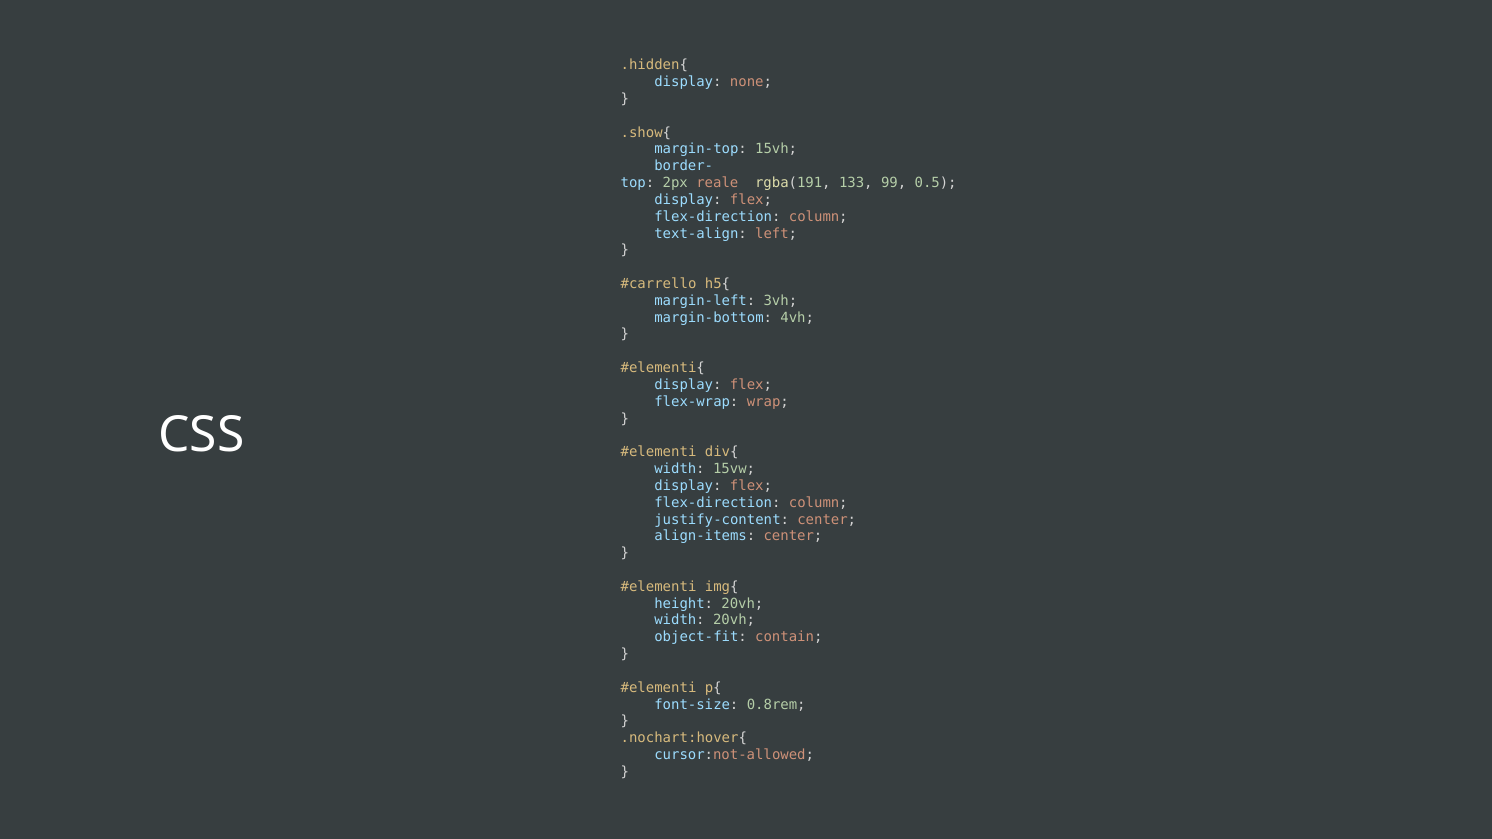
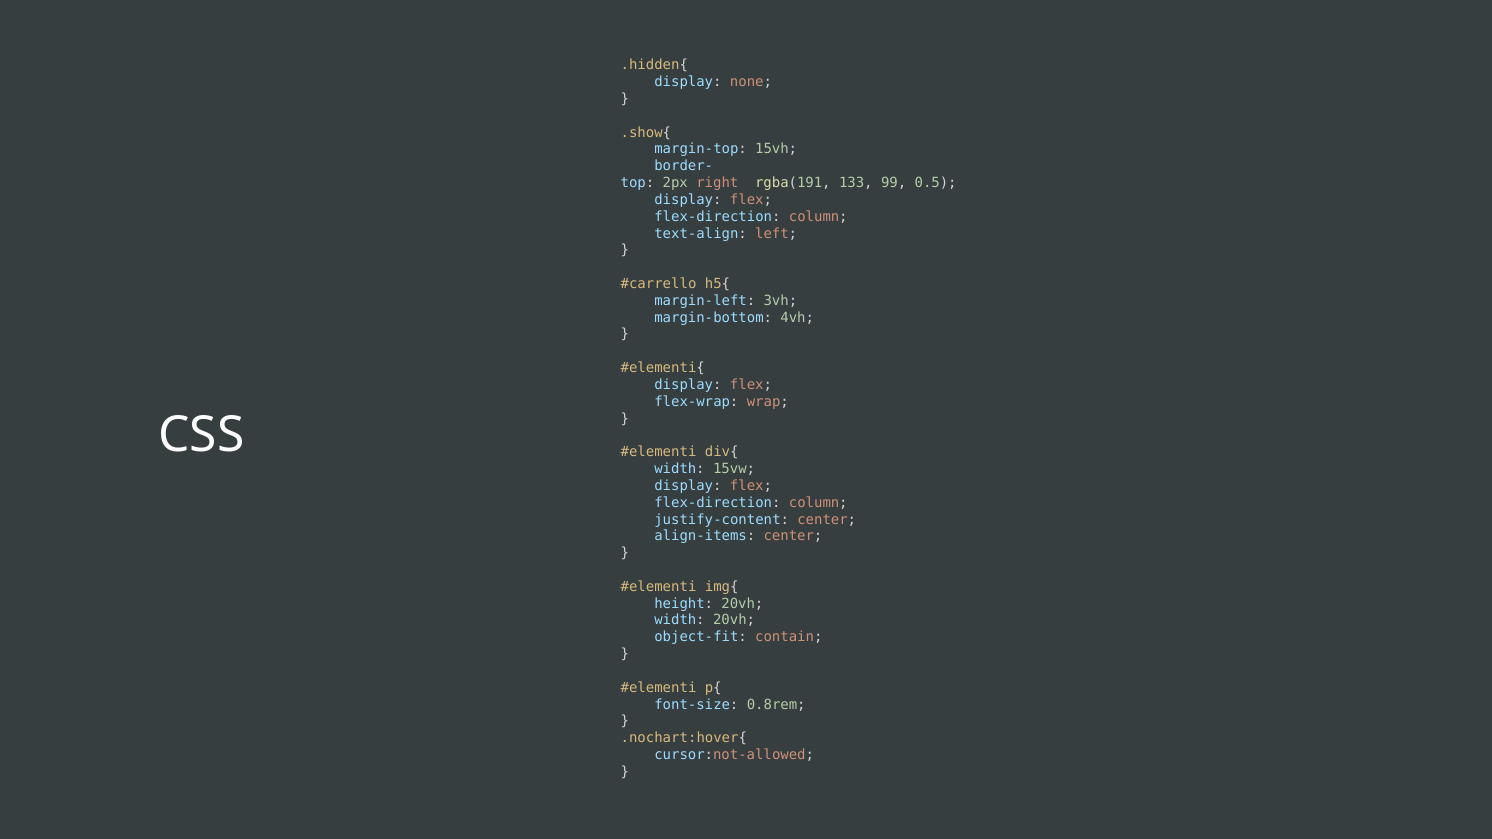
reale: reale -> right (717, 183)
